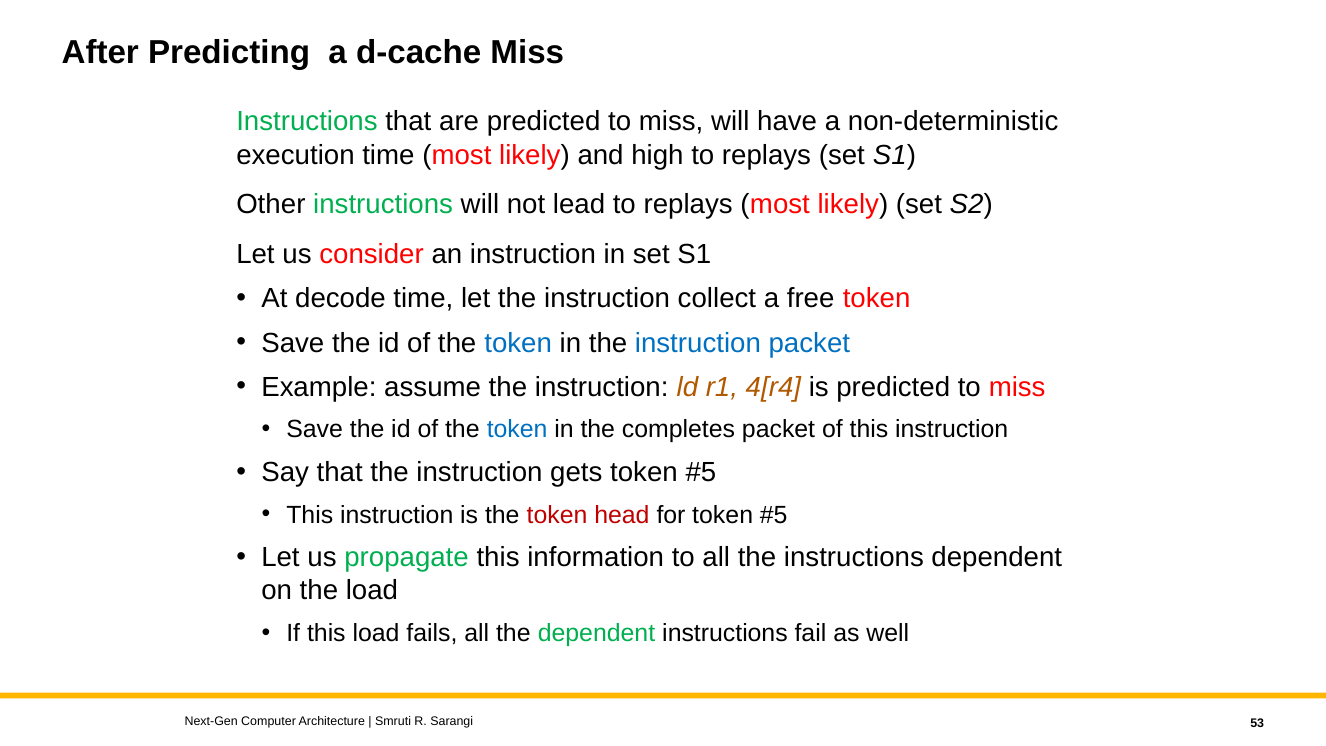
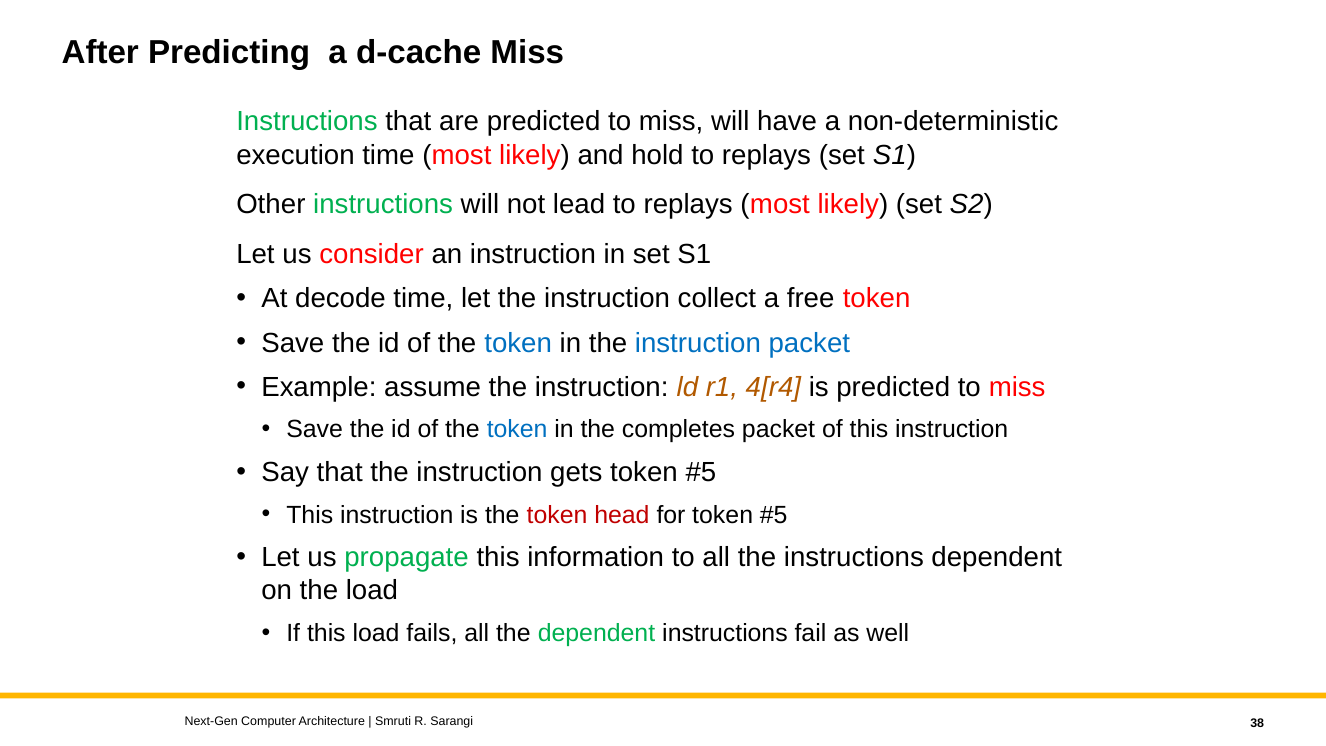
high: high -> hold (657, 155)
53: 53 -> 38 (1257, 723)
